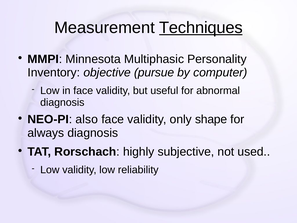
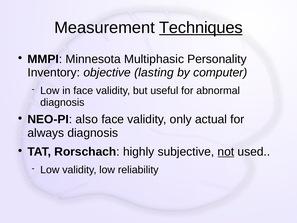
pursue: pursue -> lasting (154, 73)
shape: shape -> actual (211, 119)
not underline: none -> present (226, 152)
